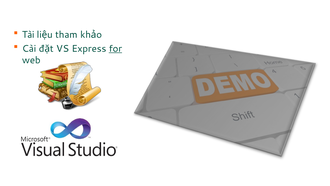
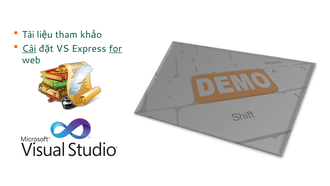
Cài underline: none -> present (29, 49)
